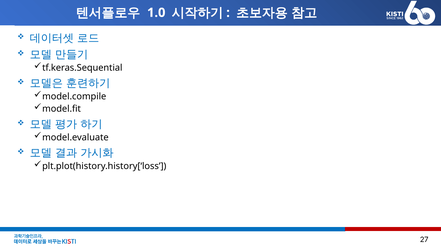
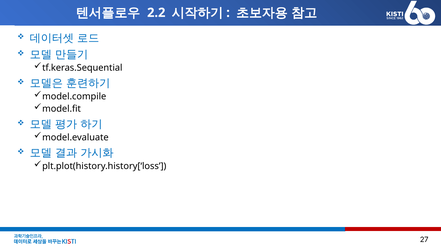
1.0: 1.0 -> 2.2 (156, 13)
